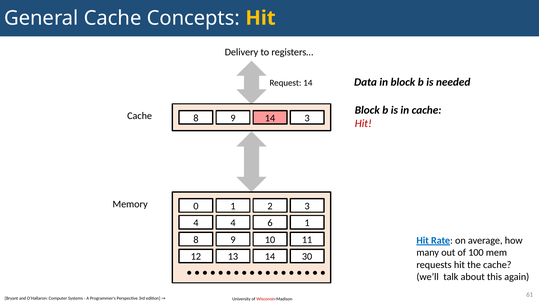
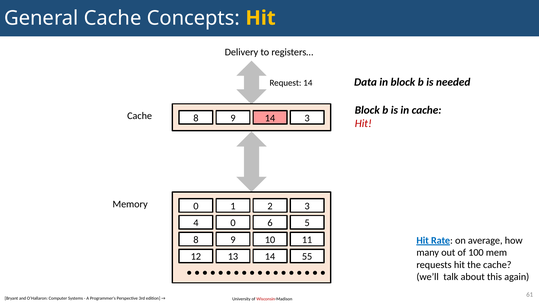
4 4: 4 -> 0 (233, 223)
6 1: 1 -> 5 (307, 223)
30: 30 -> 55 (307, 257)
